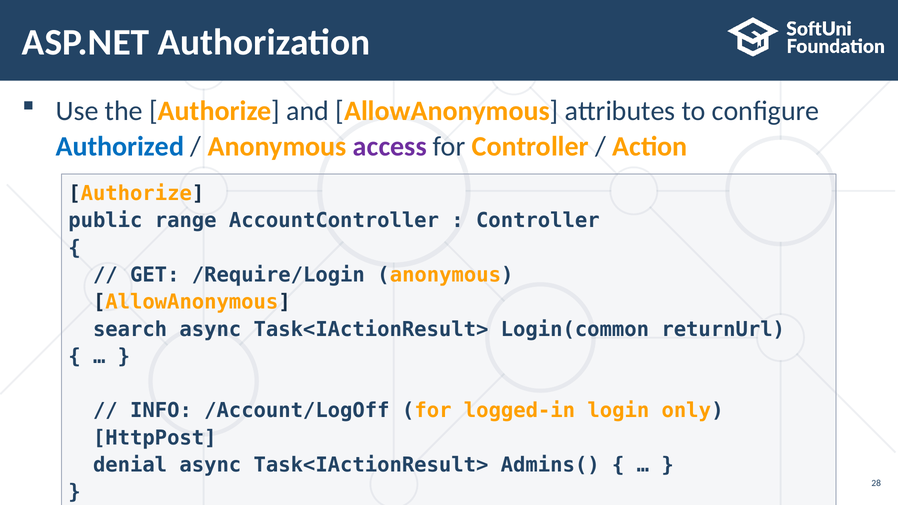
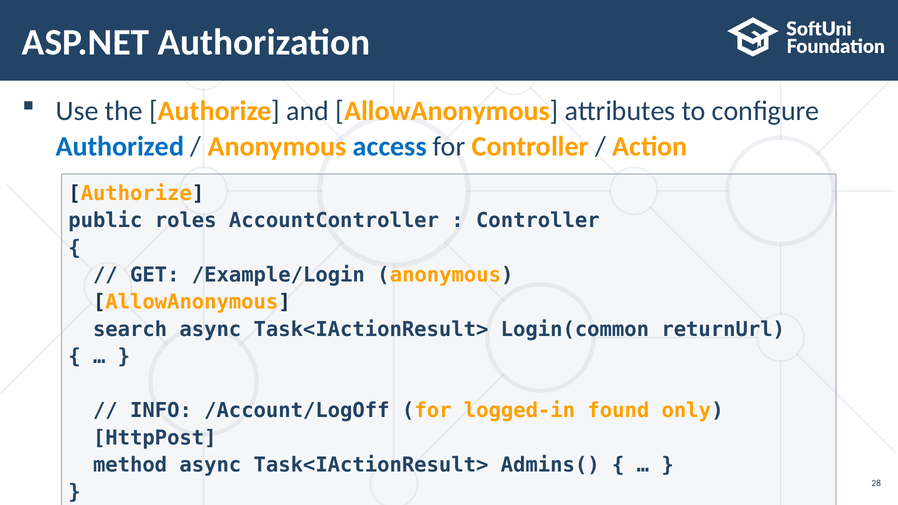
access colour: purple -> blue (390, 147)
range: range -> roles (186, 221)
/Require/Login: /Require/Login -> /Example/Login (278, 275)
login: login -> found (618, 411)
denial: denial -> method (130, 465)
